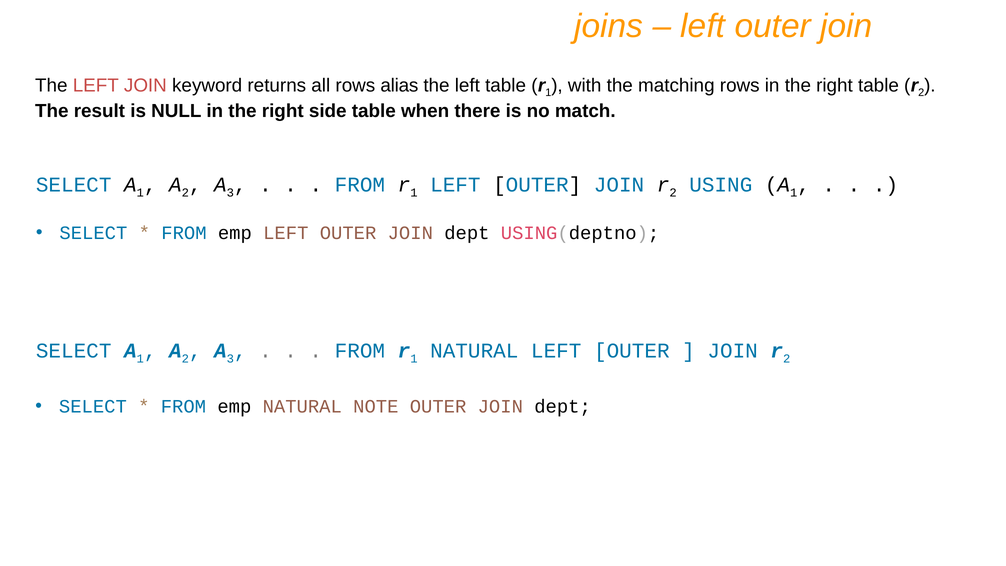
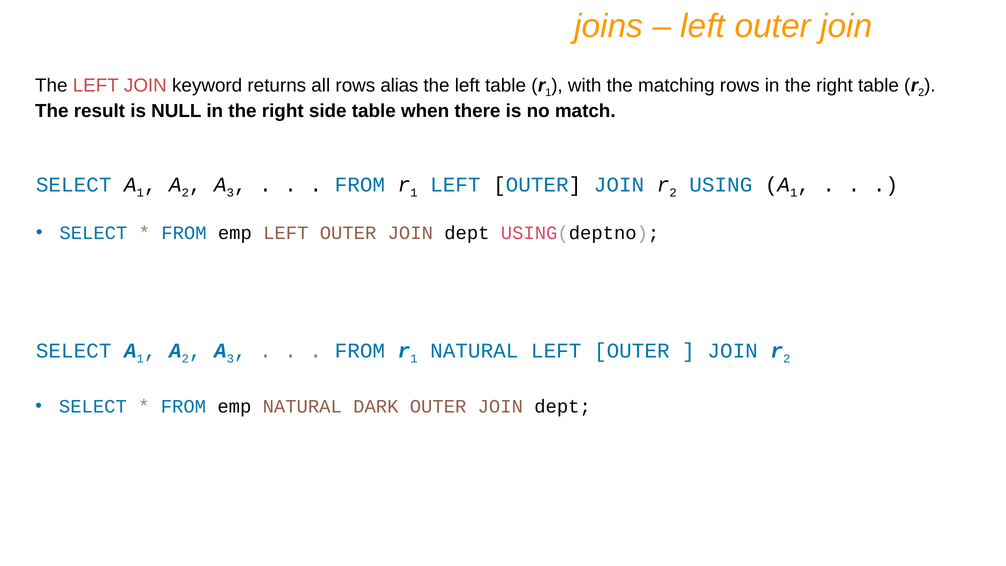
NOTE: NOTE -> DARK (376, 406)
